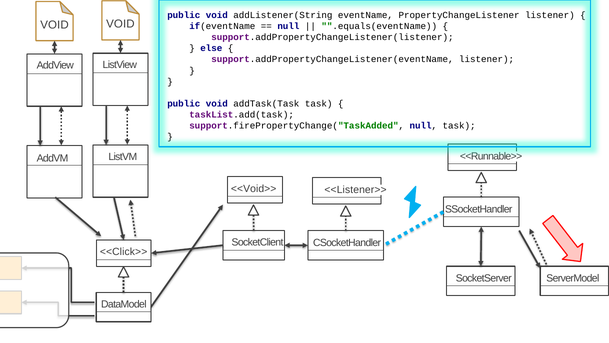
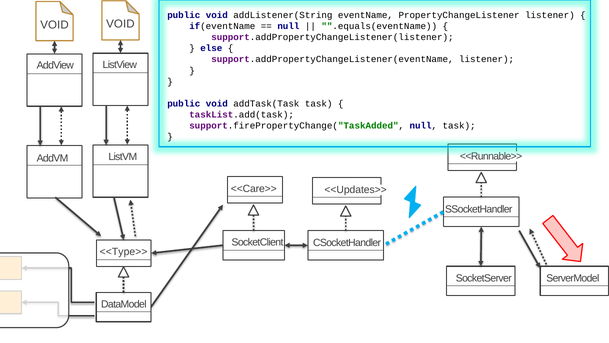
<<Void>>: <<Void>> -> <<Care>> (254, 188)
<<Listener>>: <<Listener>> -> <<Updates>> (356, 189)
<<Click>>: <<Click>> -> <<Type>> (124, 252)
